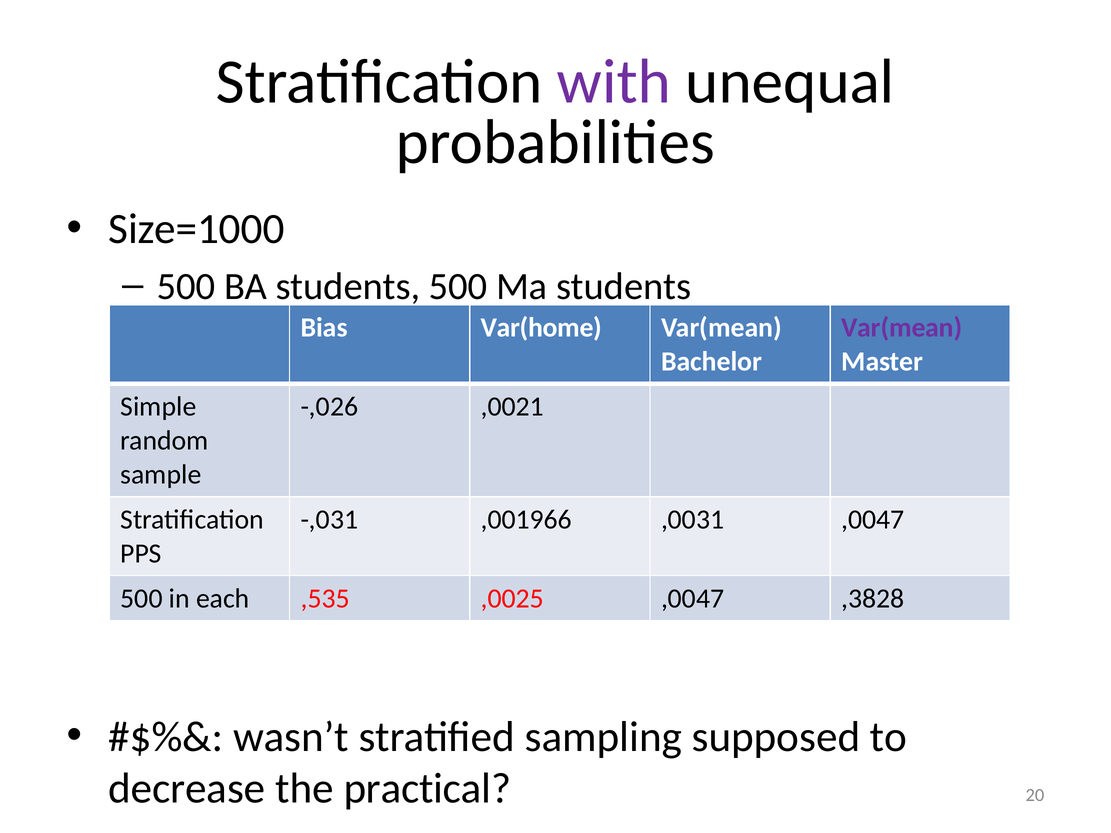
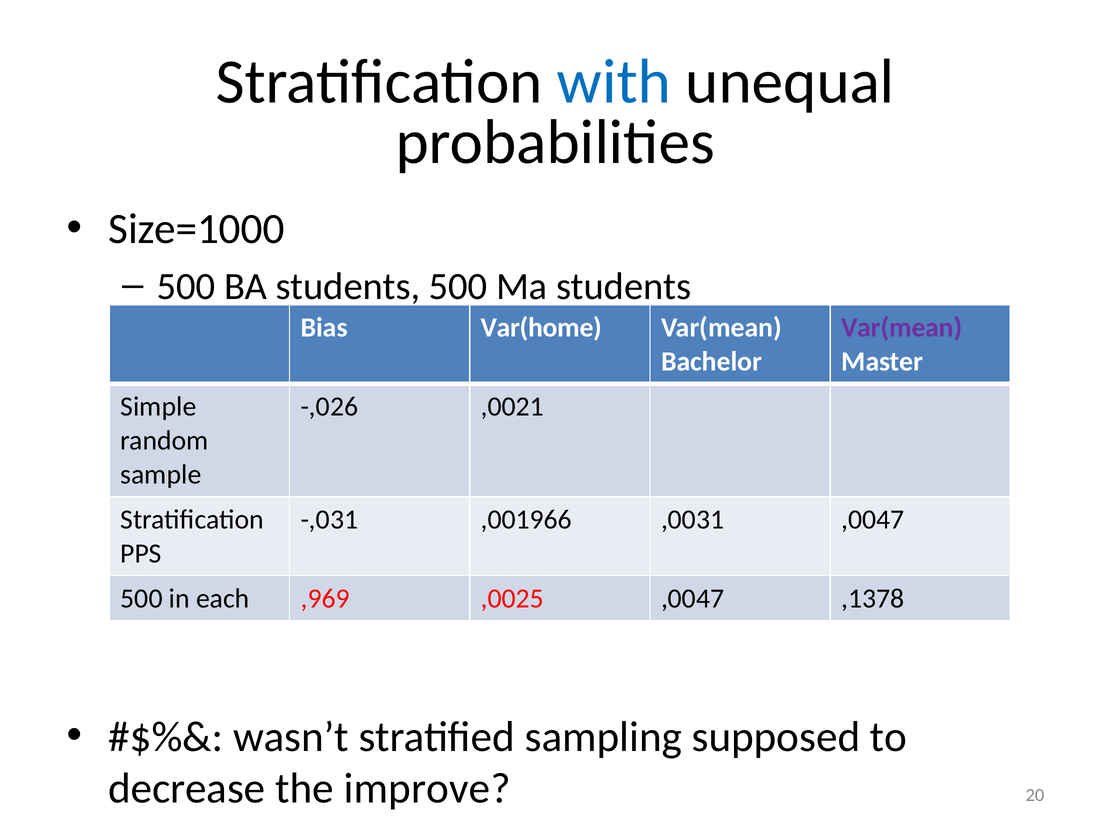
with colour: purple -> blue (614, 82)
,535: ,535 -> ,969 (325, 599)
,3828: ,3828 -> ,1378 (873, 599)
practical: practical -> improve (427, 789)
